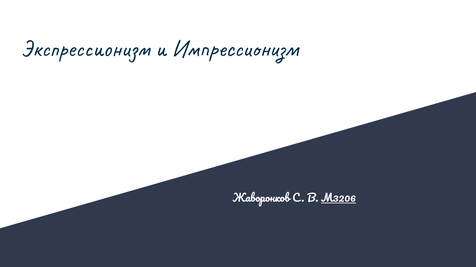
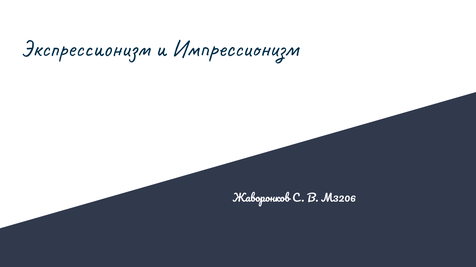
М3206 underline: present -> none (339, 199)
